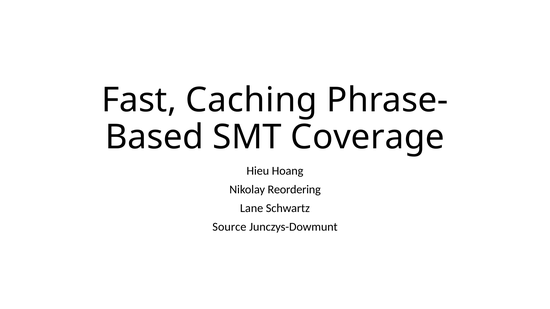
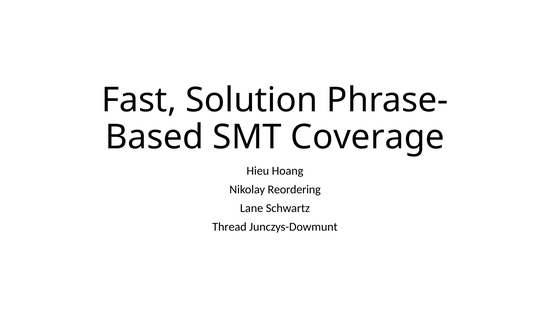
Caching: Caching -> Solution (252, 100)
Source: Source -> Thread (229, 227)
